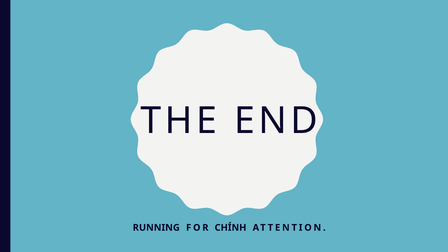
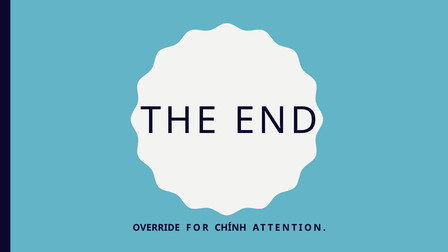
RUNNING: RUNNING -> OVERRIDE (156, 228)
